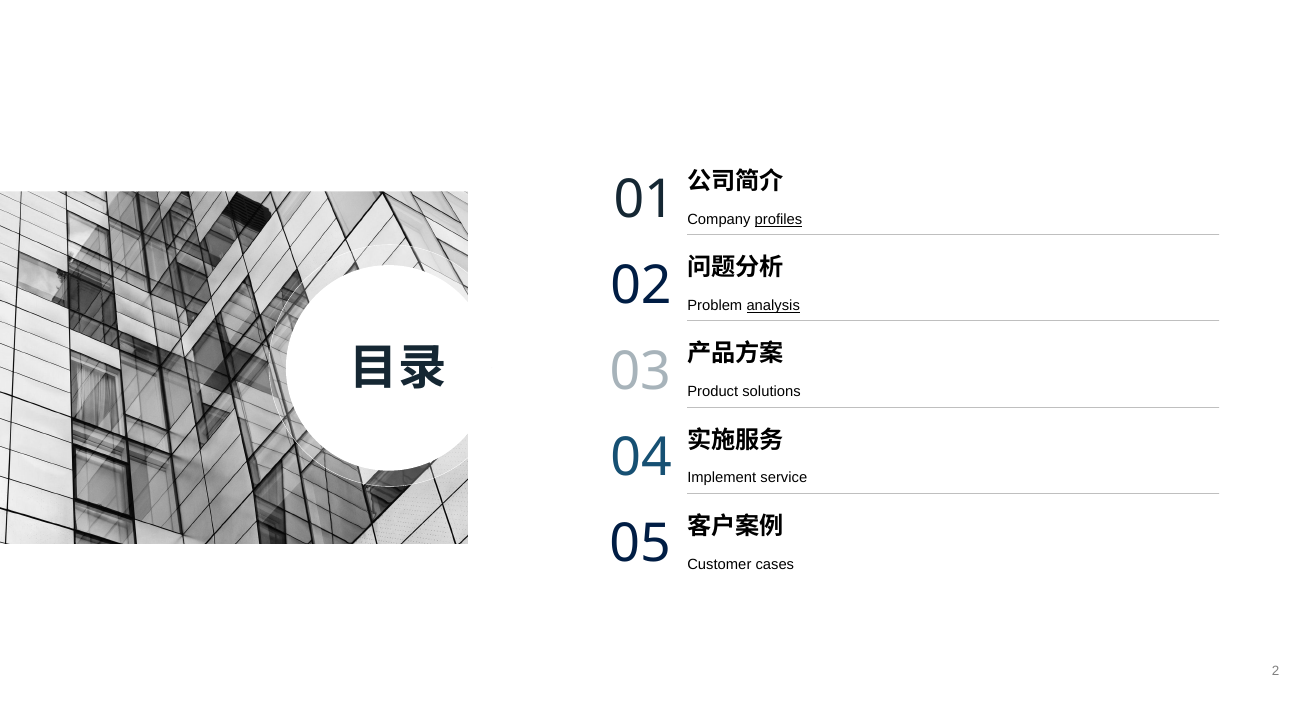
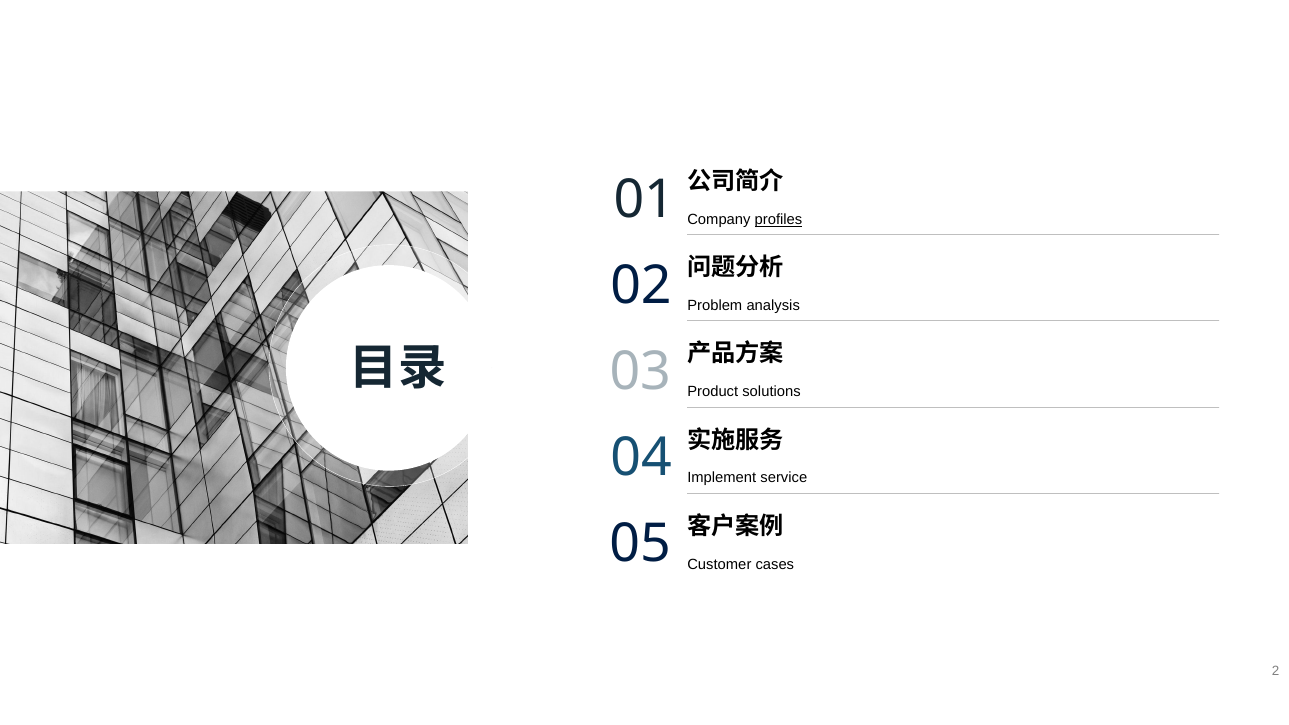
analysis underline: present -> none (773, 306)
